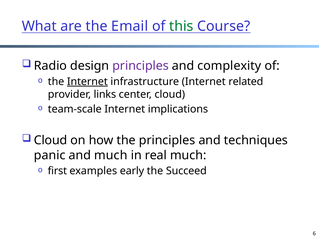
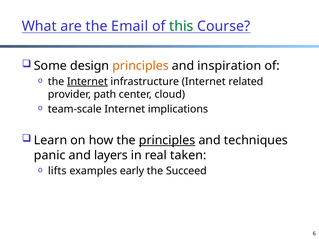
Radio: Radio -> Some (50, 66)
principles colour: purple -> orange (141, 66)
complexity: complexity -> inspiration (229, 66)
links: links -> path (105, 94)
Cloud: Cloud -> Learn (51, 141)
principles underline: none -> present (167, 141)
and much: much -> layers (111, 155)
real much: much -> taken (188, 155)
first: first -> lifts (57, 171)
